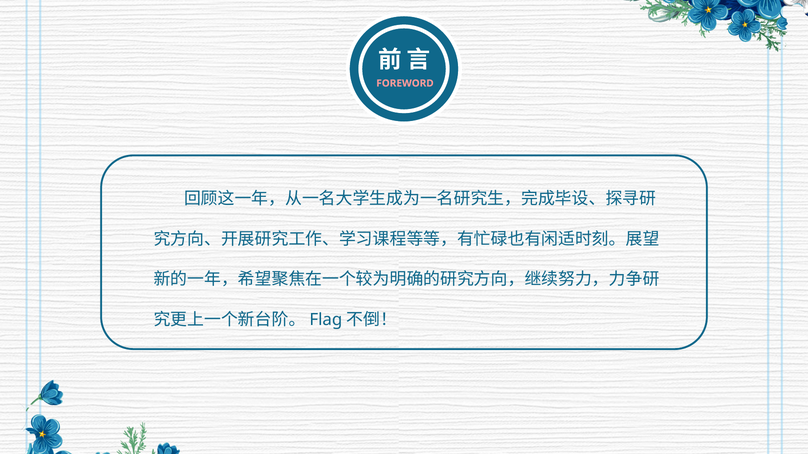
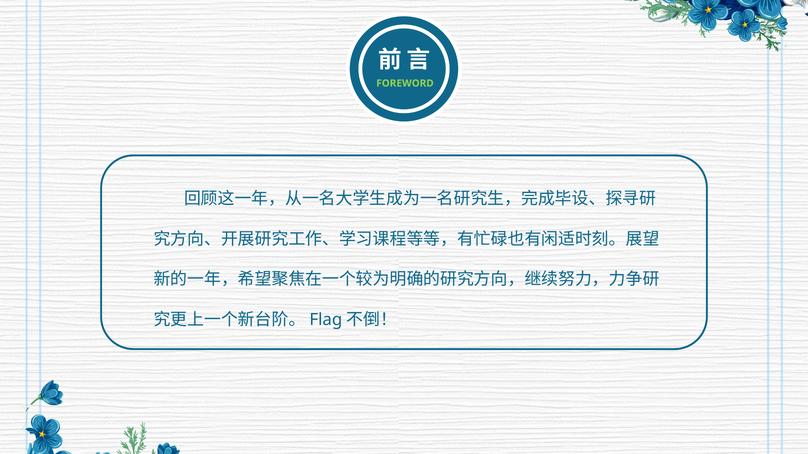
FOREWORD colour: pink -> light green (405, 83)
